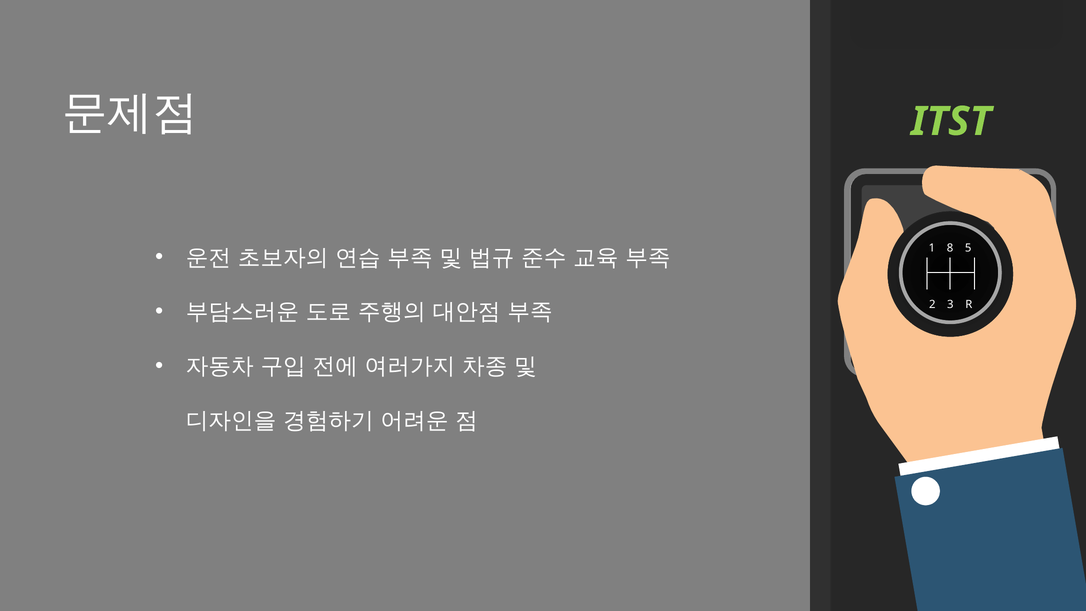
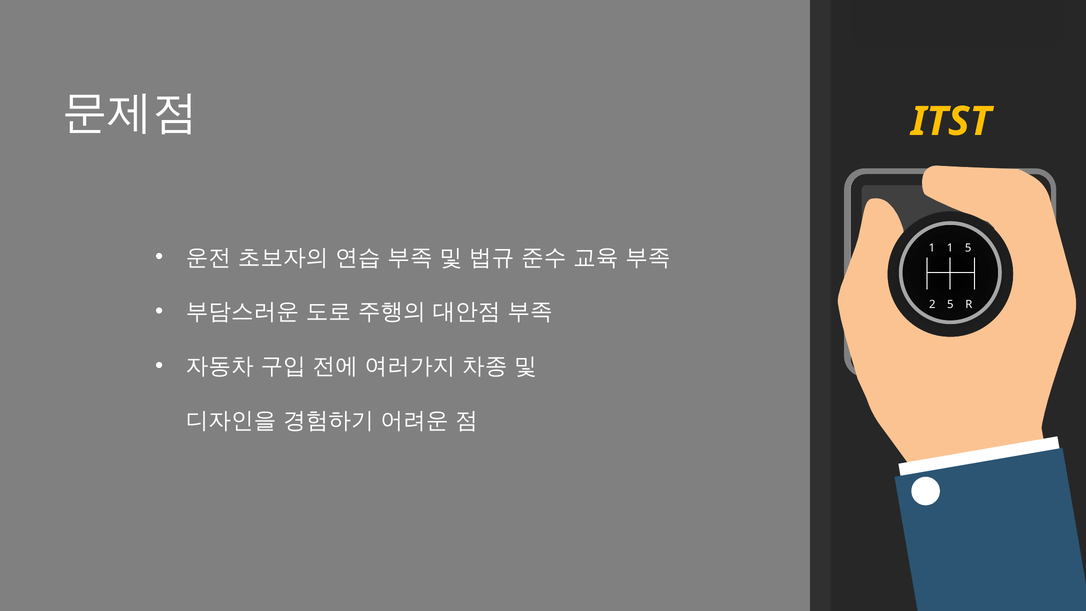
ITST colour: light green -> yellow (951, 121)
1 8: 8 -> 1 (950, 248)
2 3: 3 -> 5 (950, 305)
